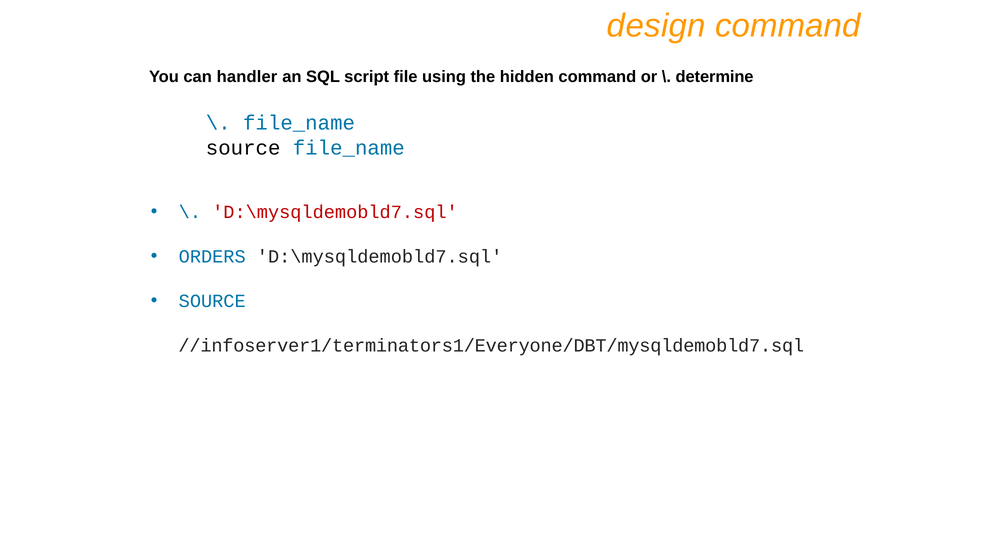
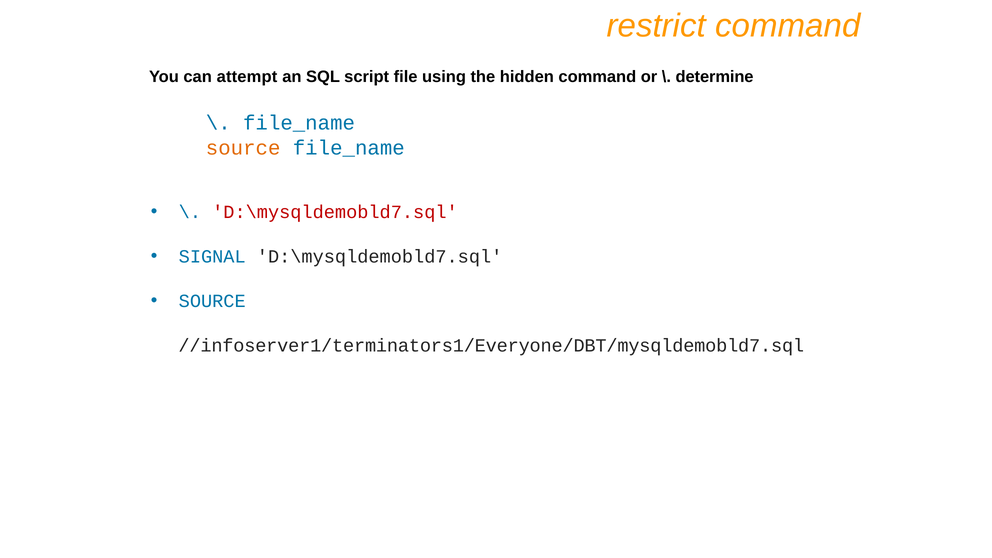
design: design -> restrict (656, 26)
handler: handler -> attempt (247, 77)
source colour: black -> orange (243, 148)
ORDERS: ORDERS -> SIGNAL (212, 257)
